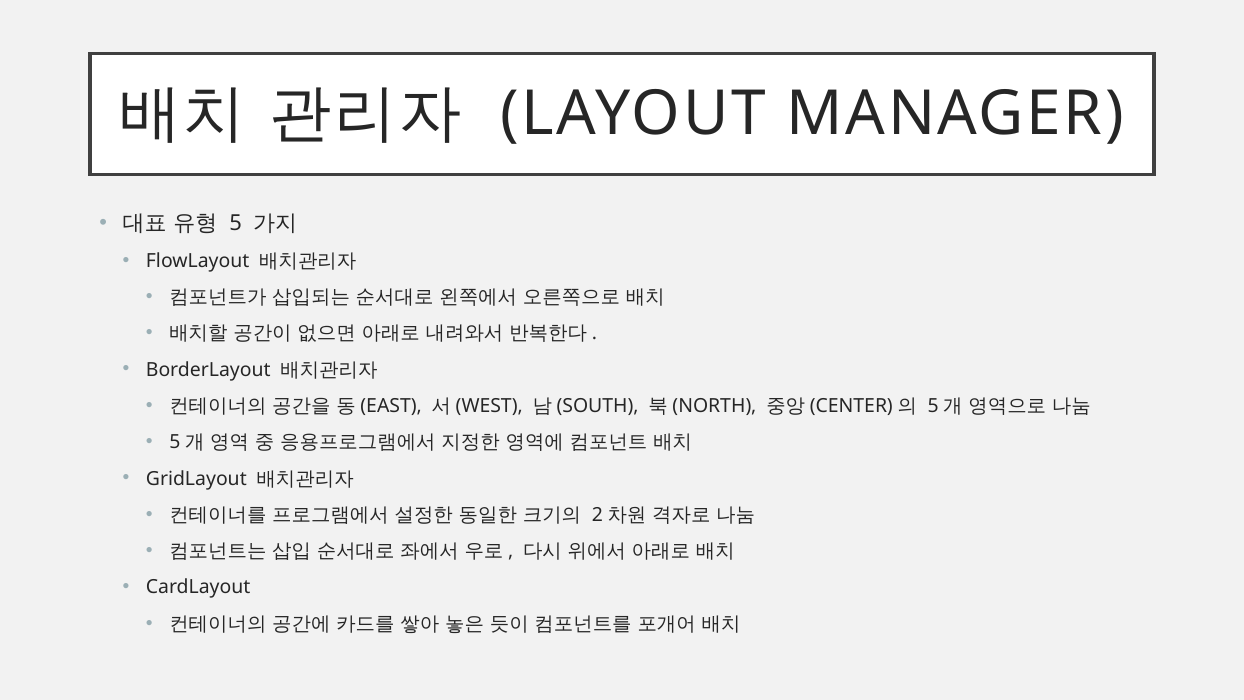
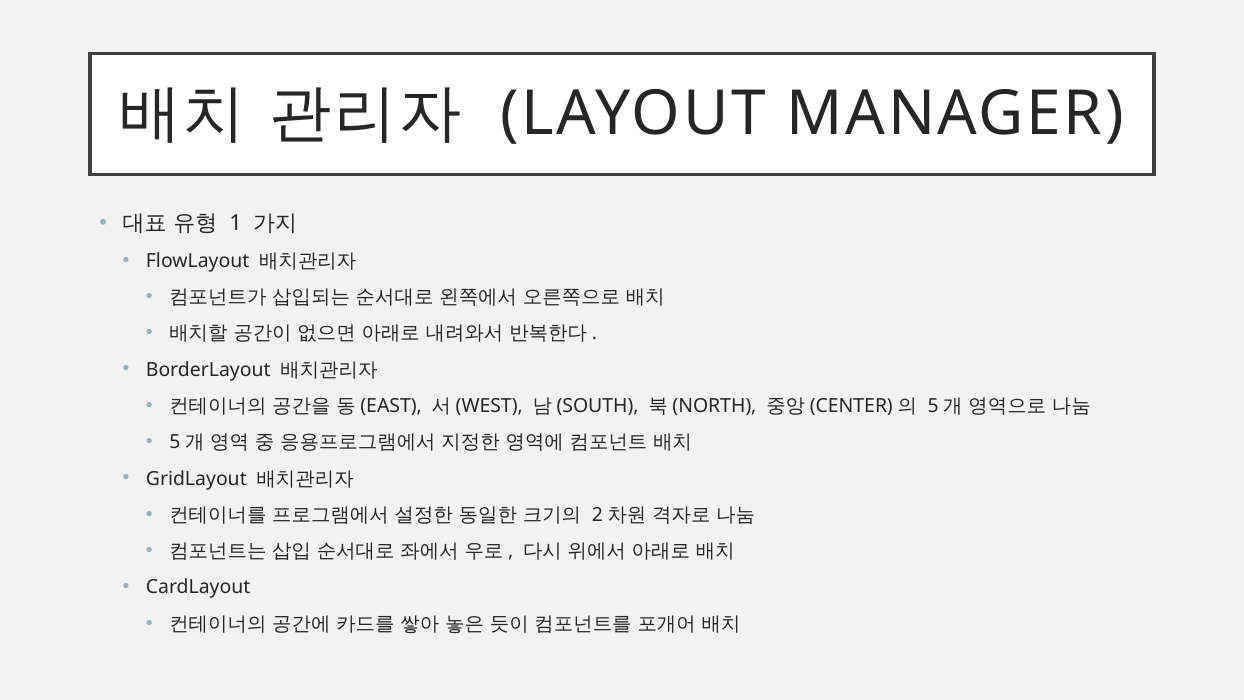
5: 5 -> 1 (236, 223)
